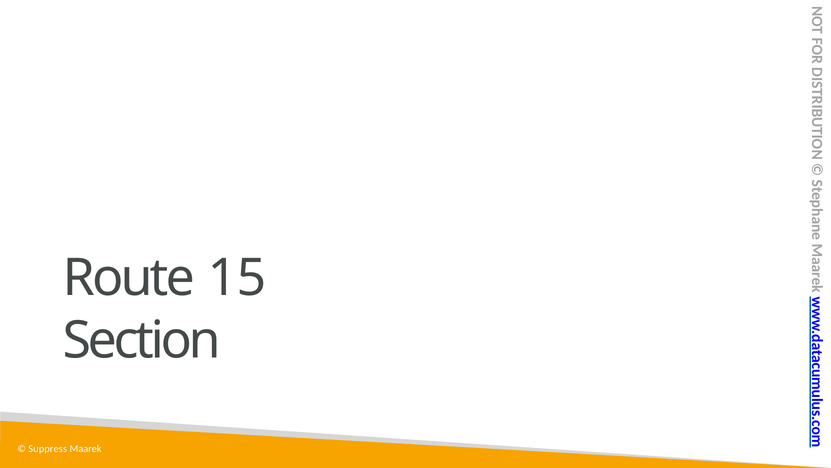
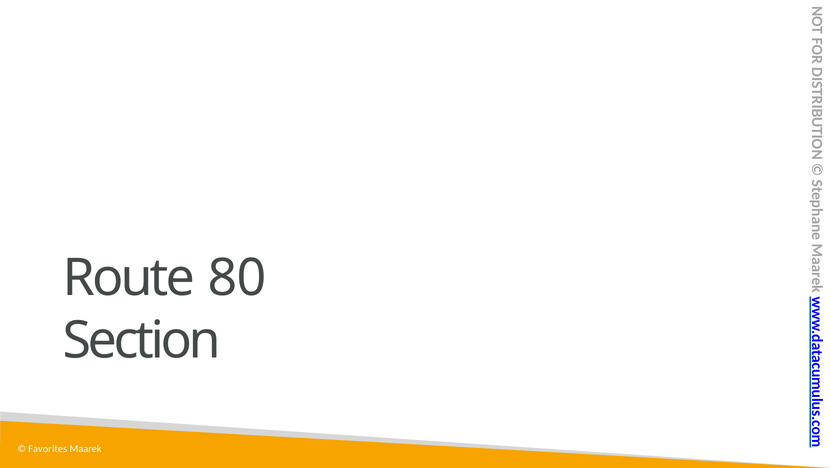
15: 15 -> 80 (237, 278)
Suppress: Suppress -> Favorites (48, 448)
